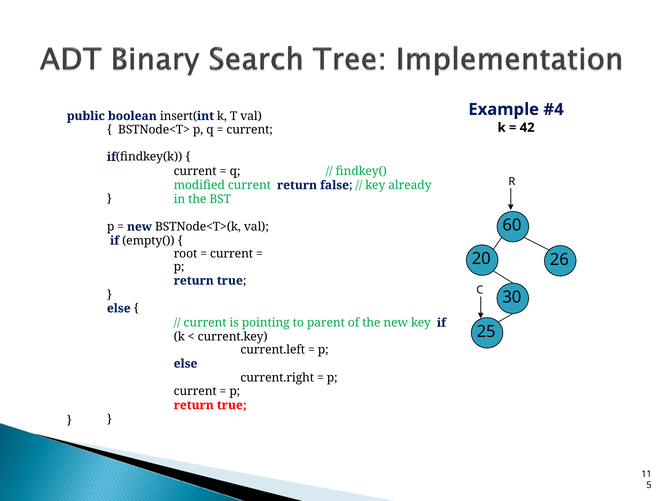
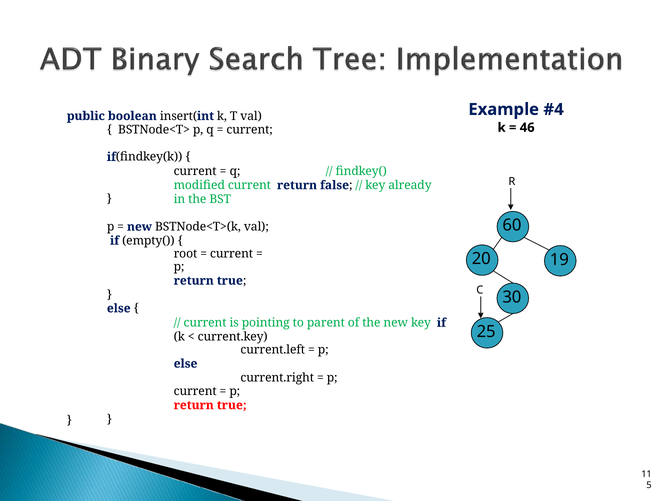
42: 42 -> 46 (527, 128)
26: 26 -> 19 (559, 260)
